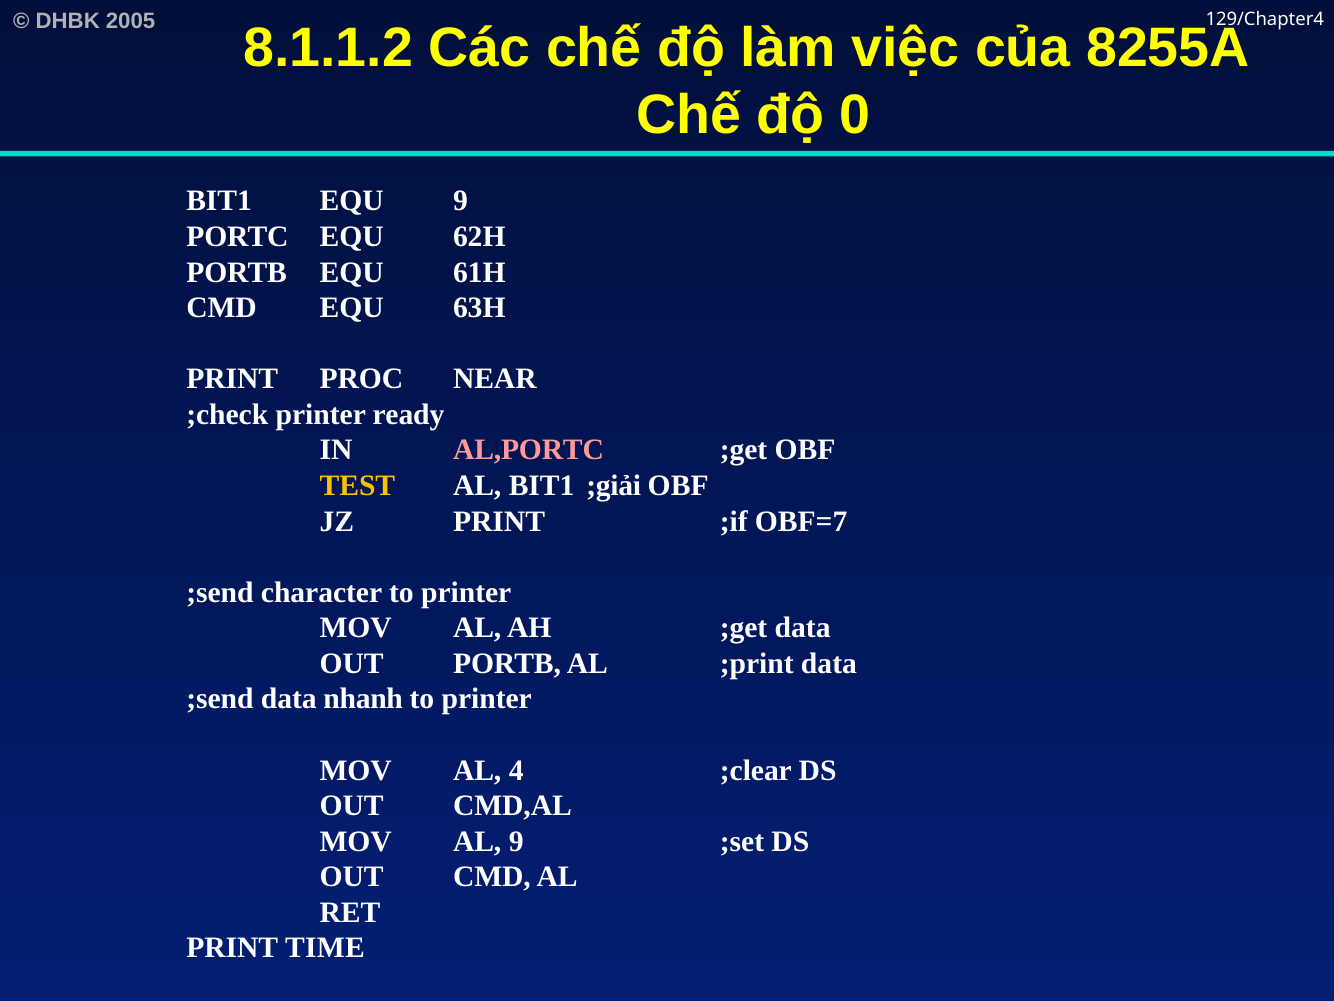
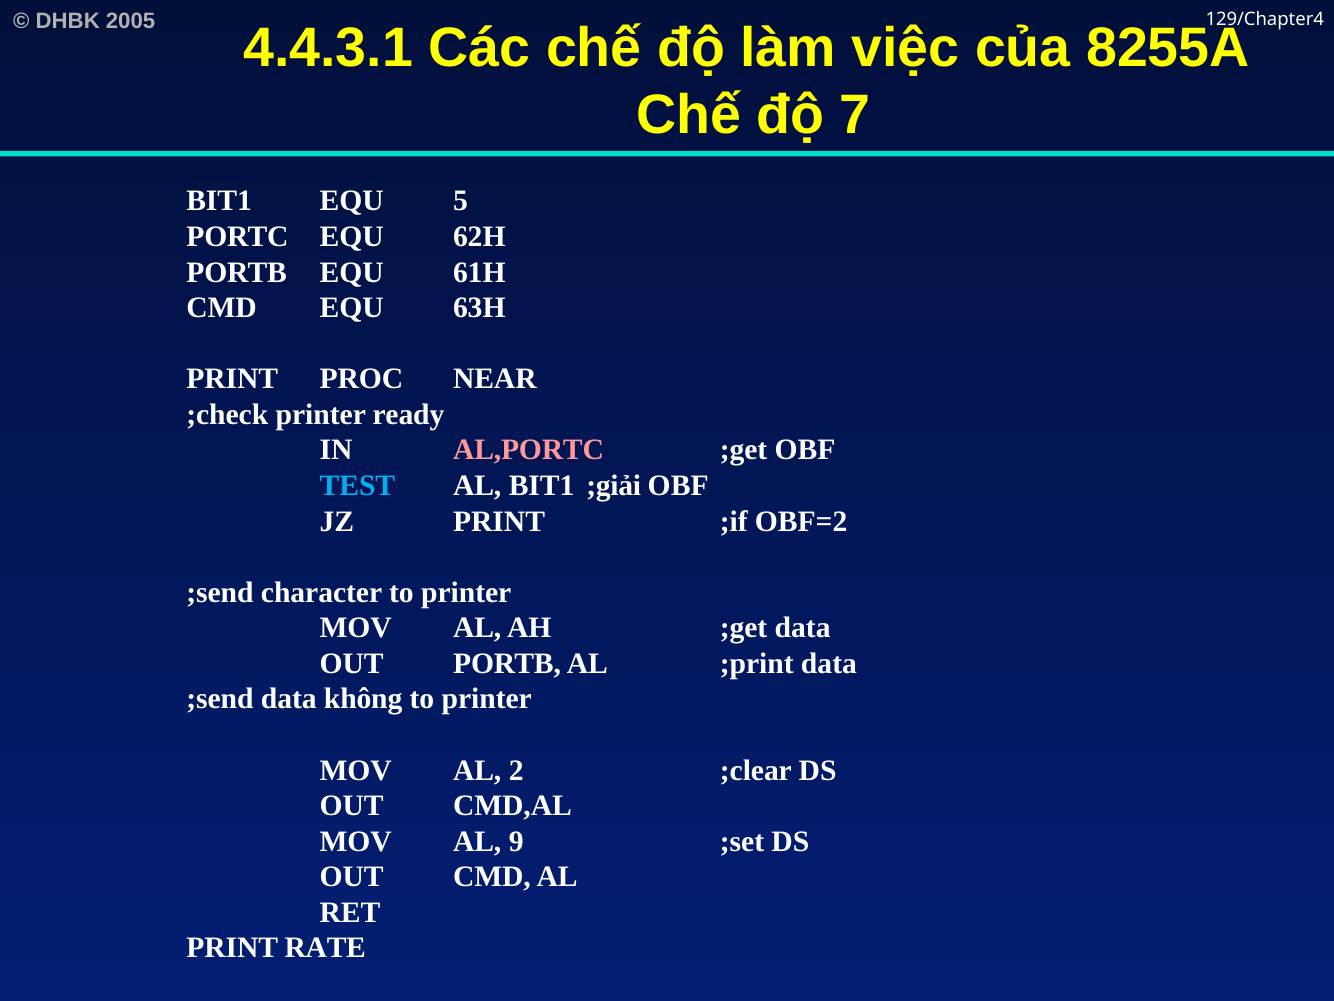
8.1.1.2: 8.1.1.2 -> 4.4.3.1 (328, 48)
0: 0 -> 7 (855, 115)
EQU 9: 9 -> 5 (460, 201)
TEST colour: yellow -> light blue (357, 485)
OBF=7: OBF=7 -> OBF=2 (801, 521)
nhanh: nhanh -> không (363, 699)
4: 4 -> 2 (516, 770)
TIME: TIME -> RATE (325, 948)
